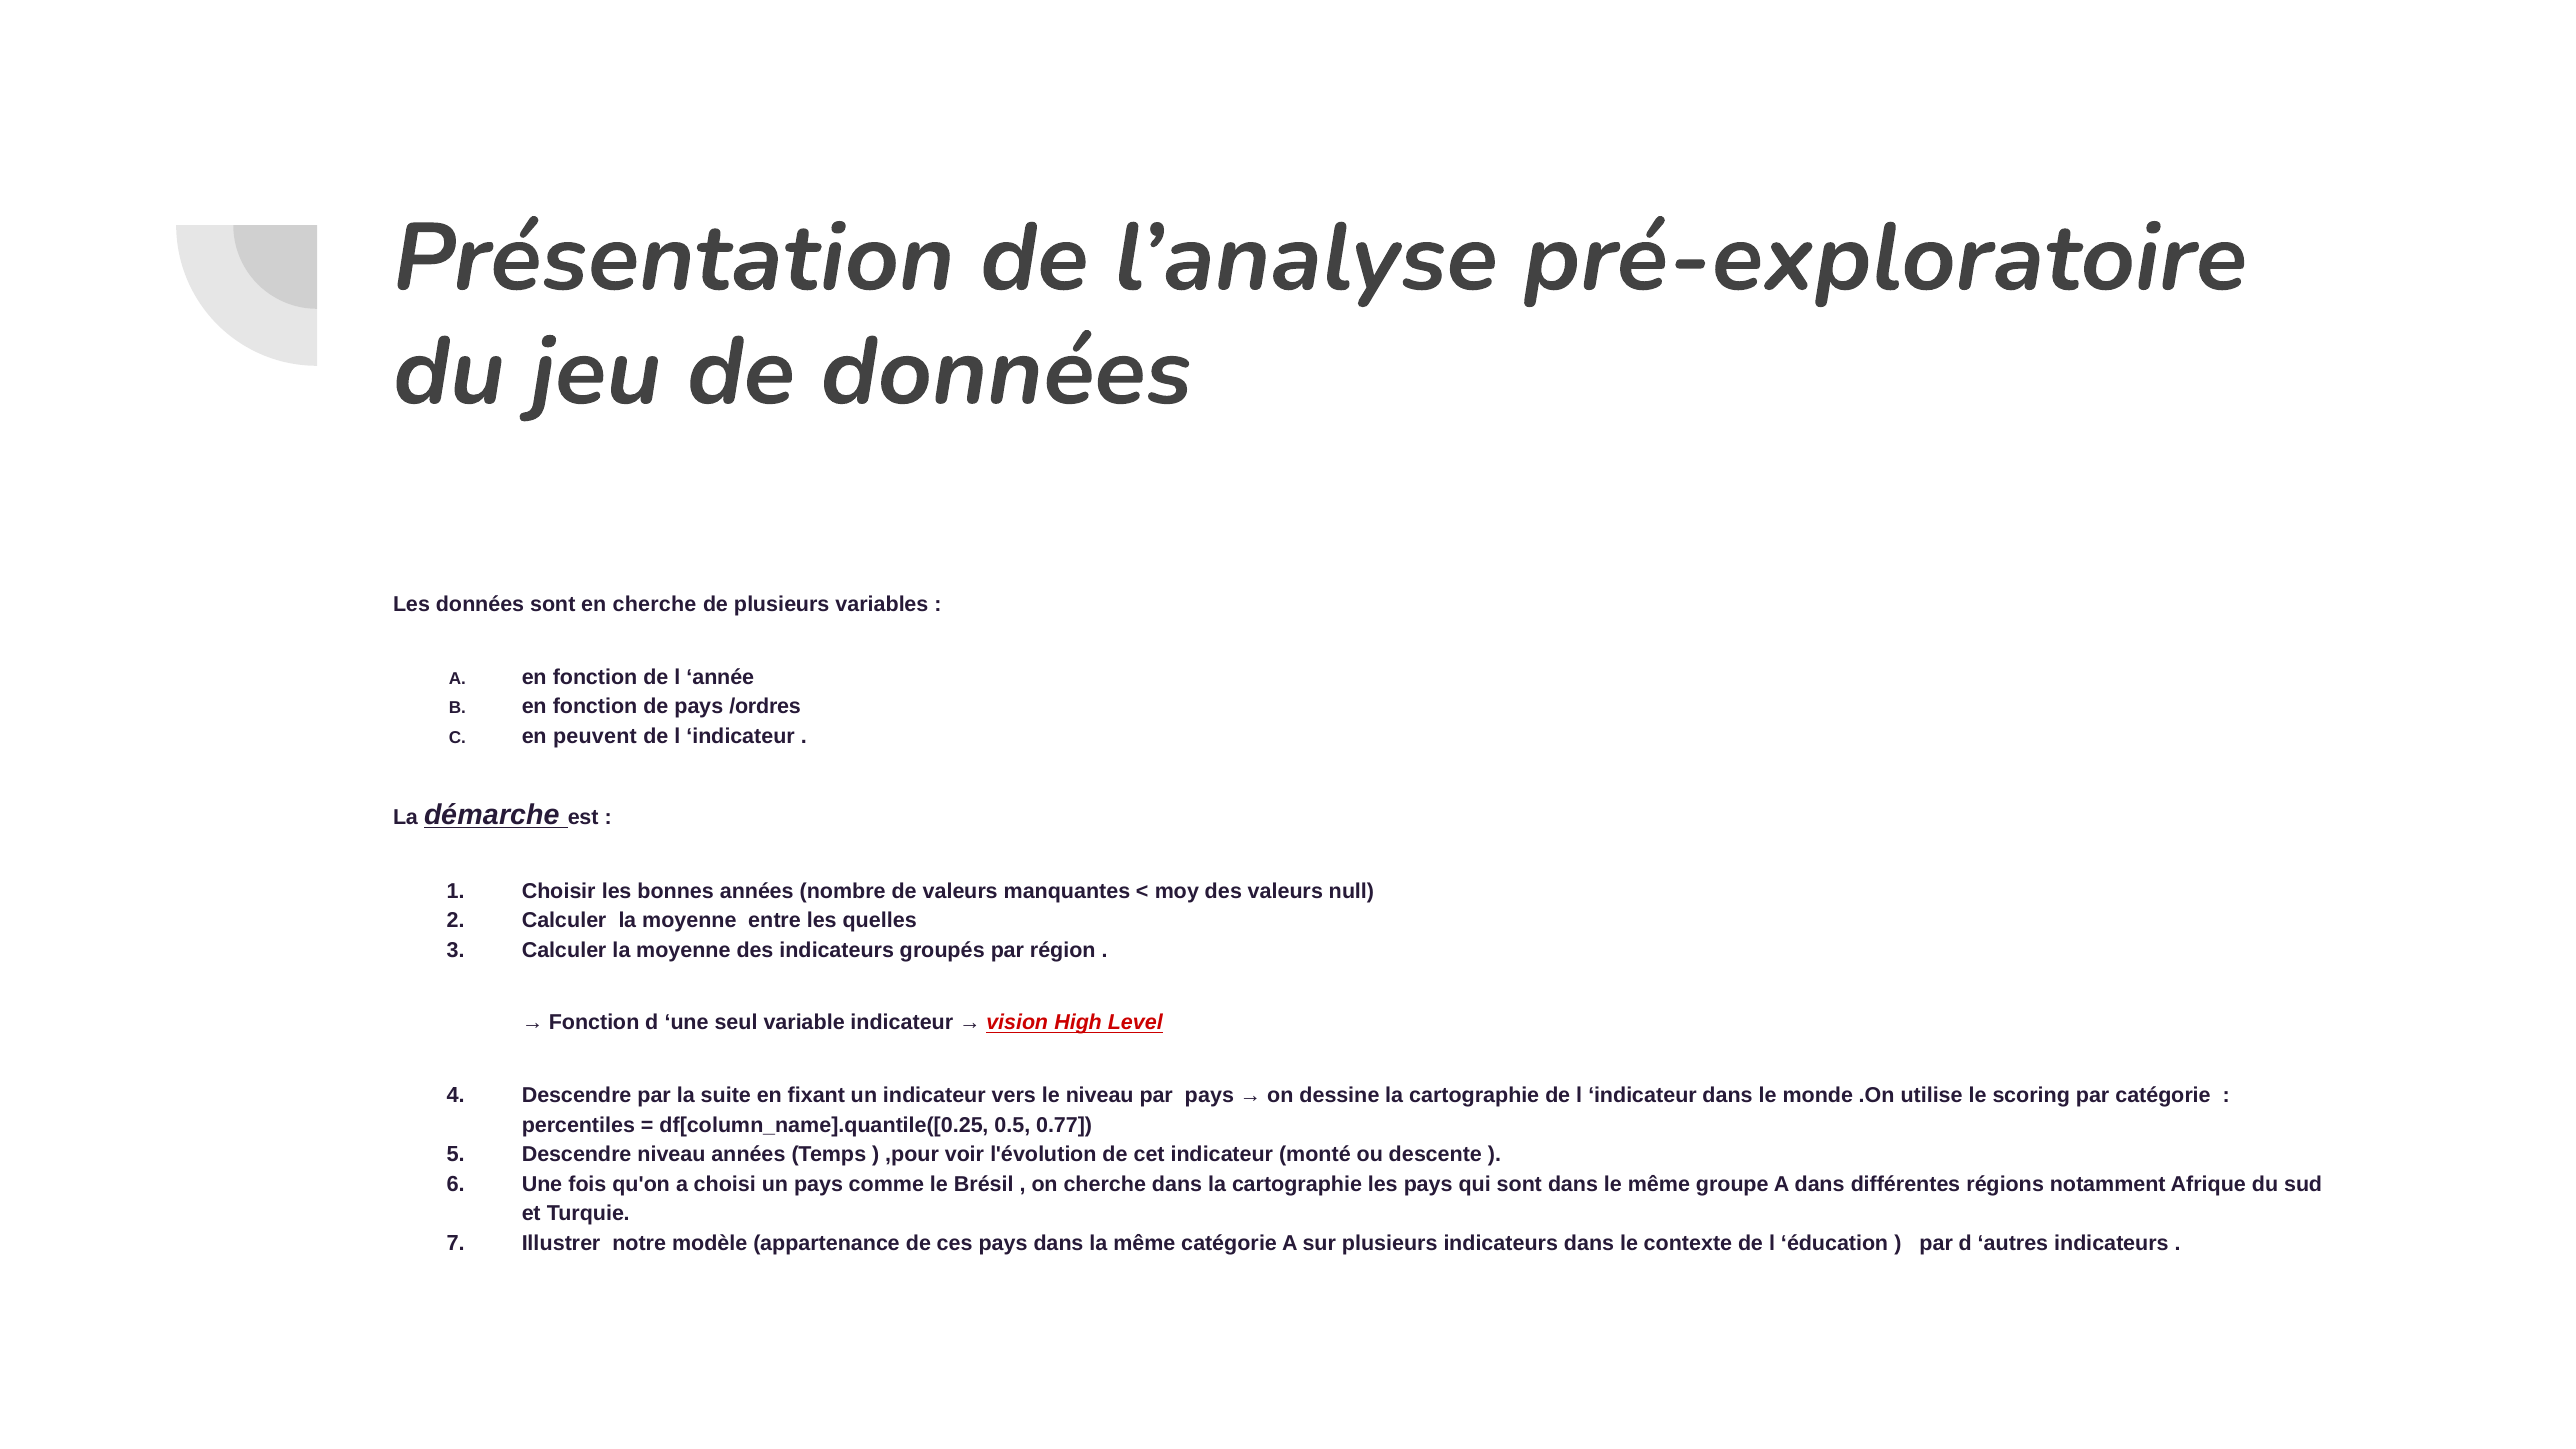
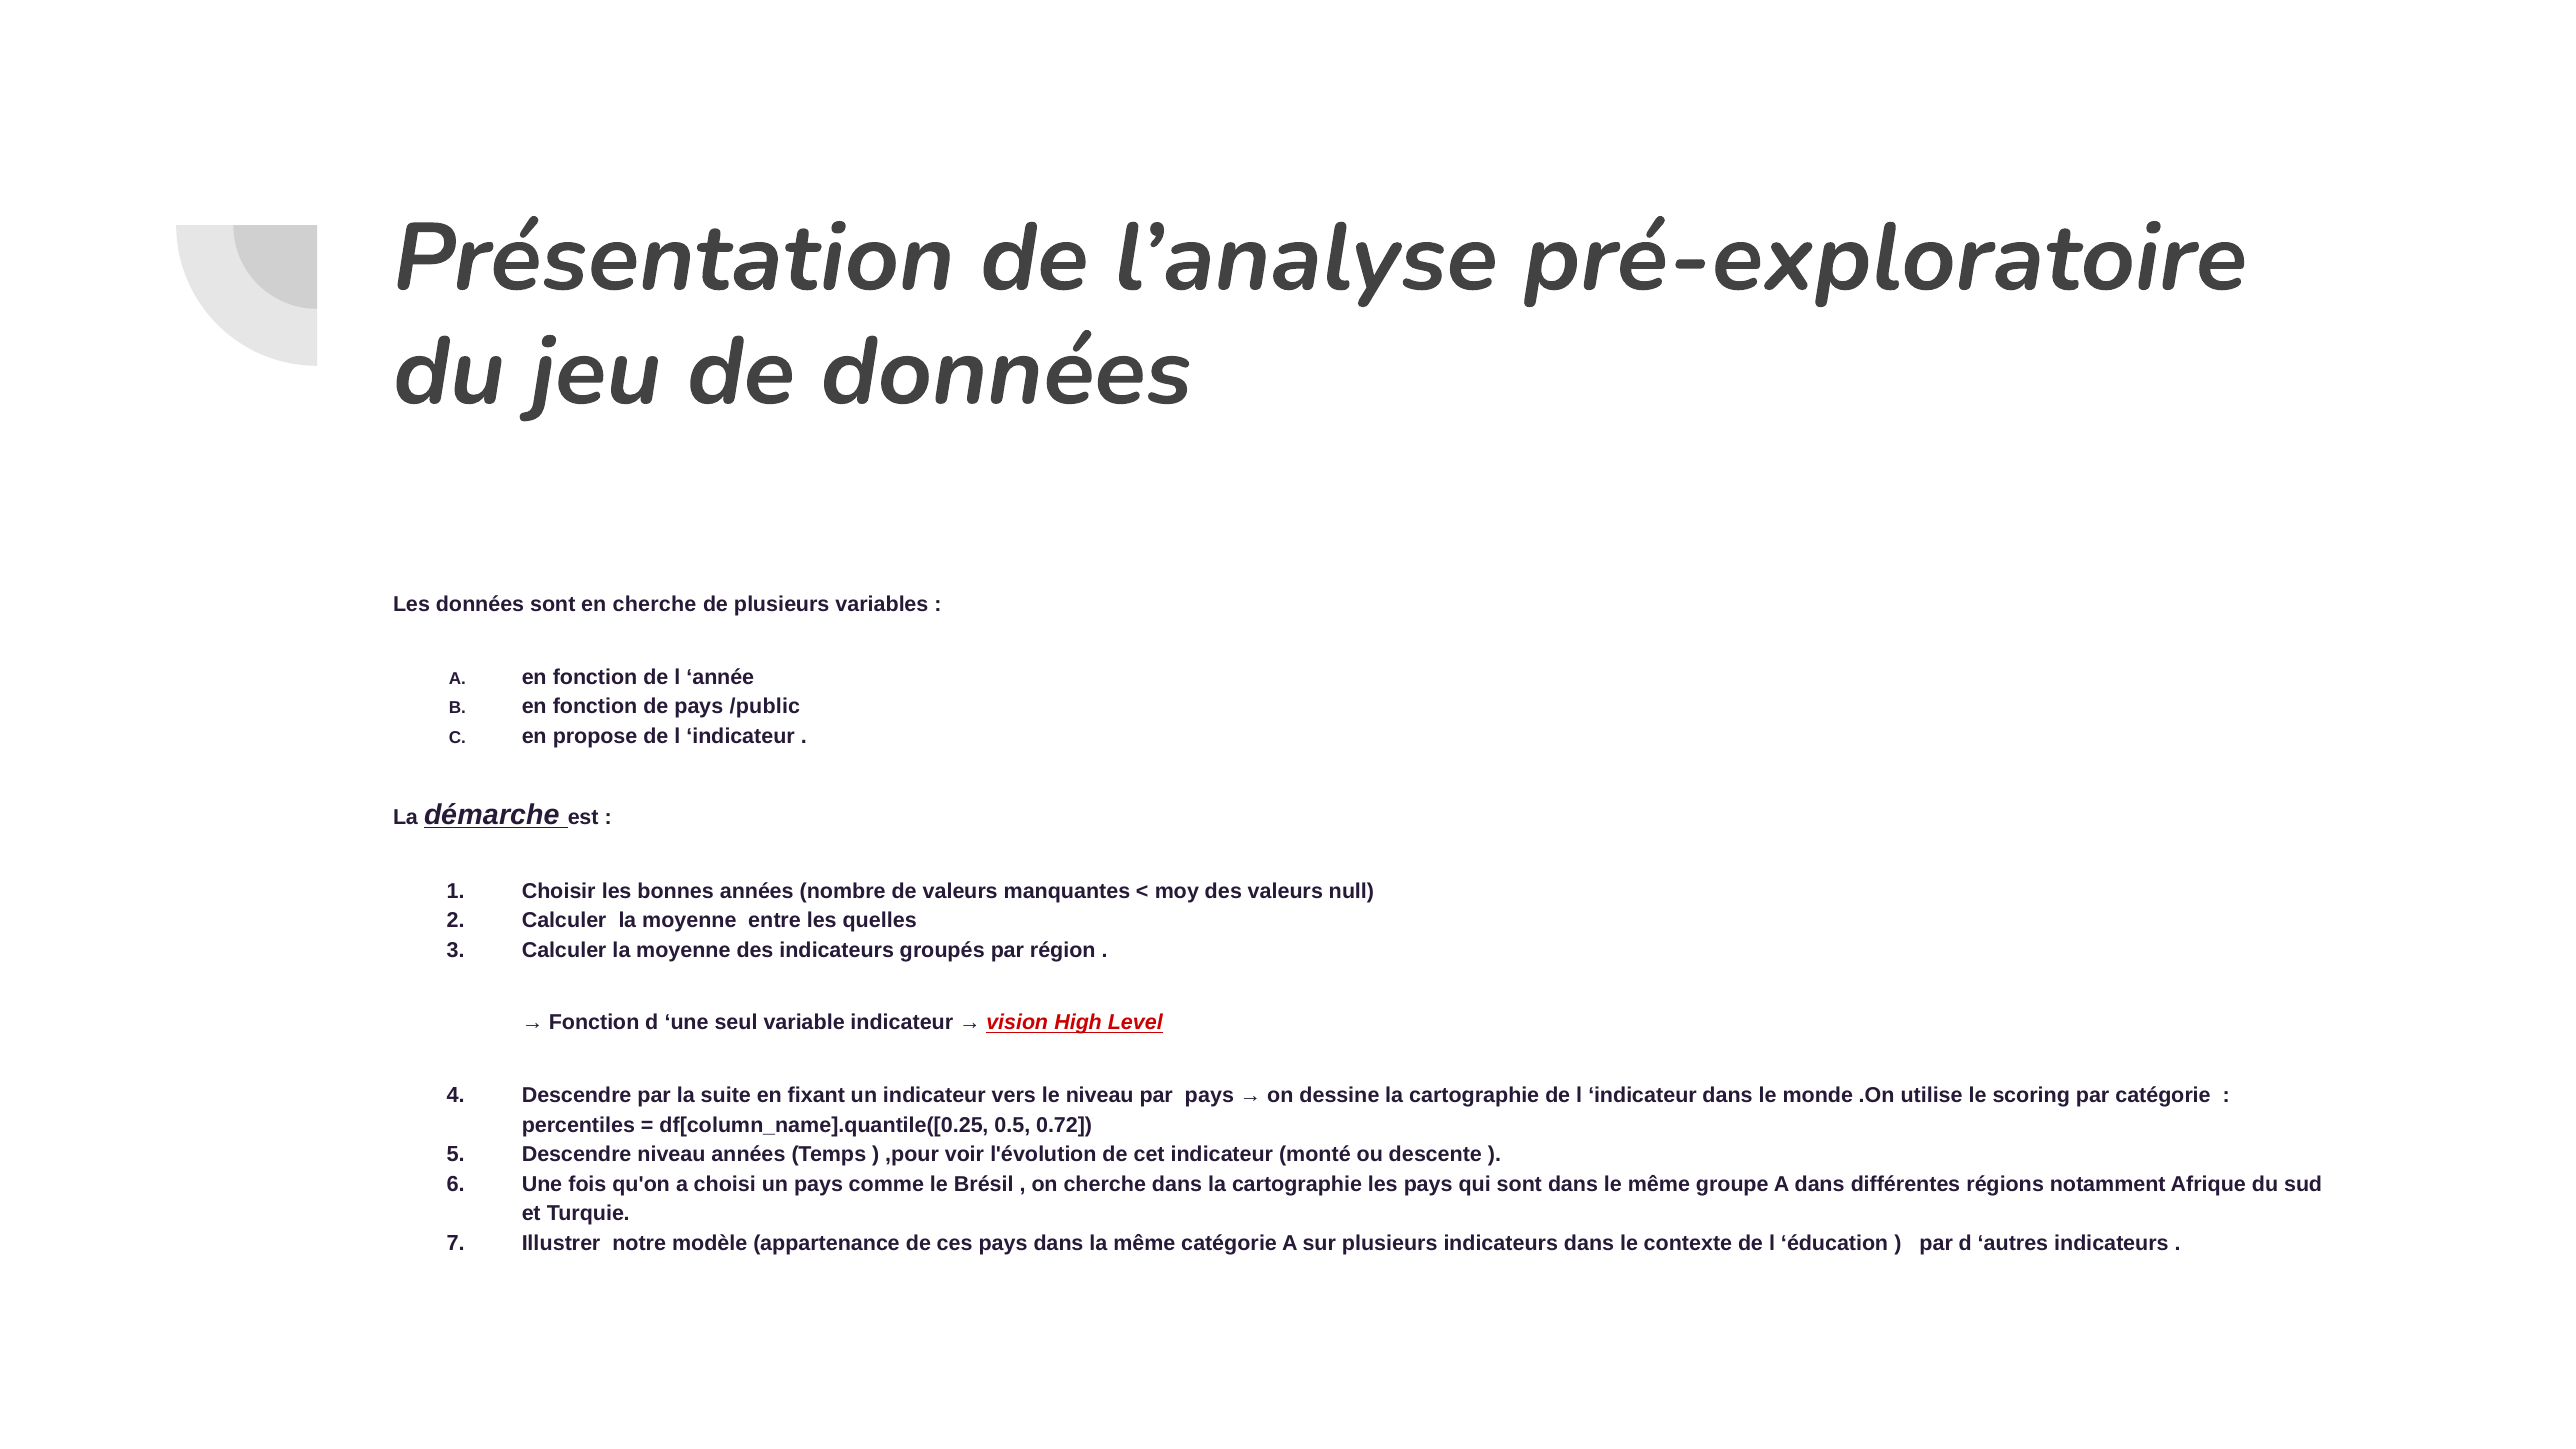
/ordres: /ordres -> /public (765, 707)
peuvent: peuvent -> propose (595, 736)
0.77: 0.77 -> 0.72 (1064, 1125)
